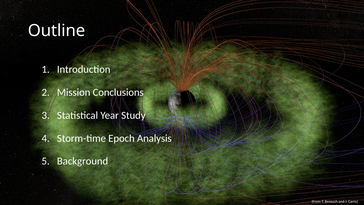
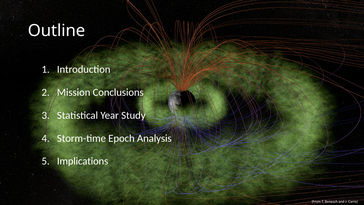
Background: Background -> Implications (83, 161)
